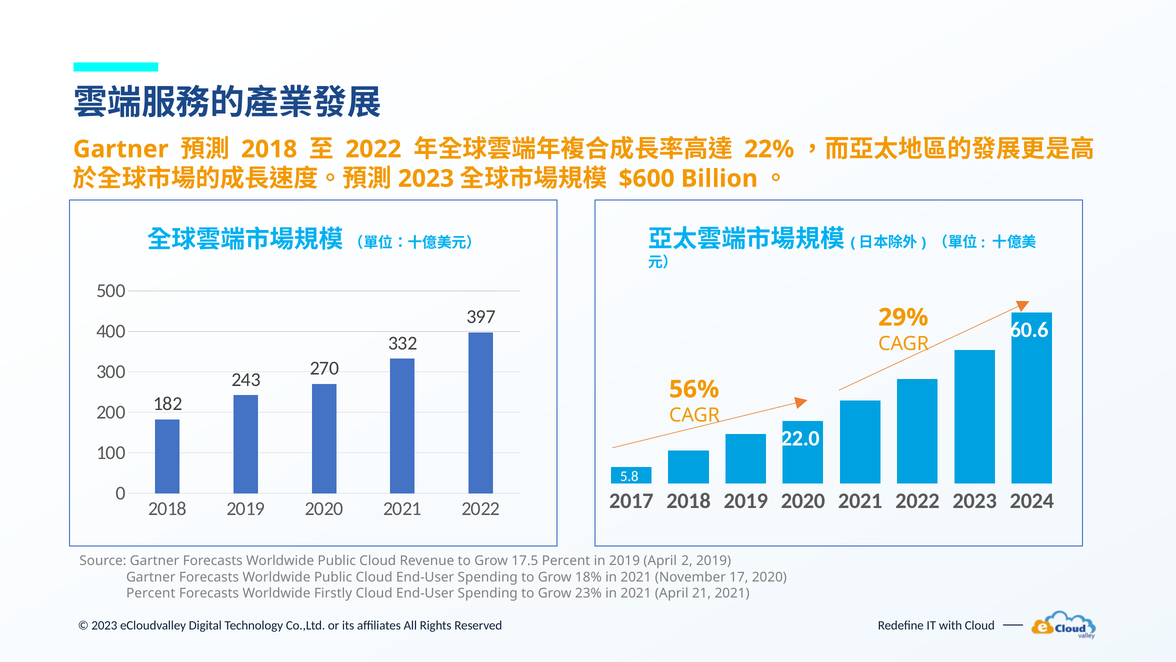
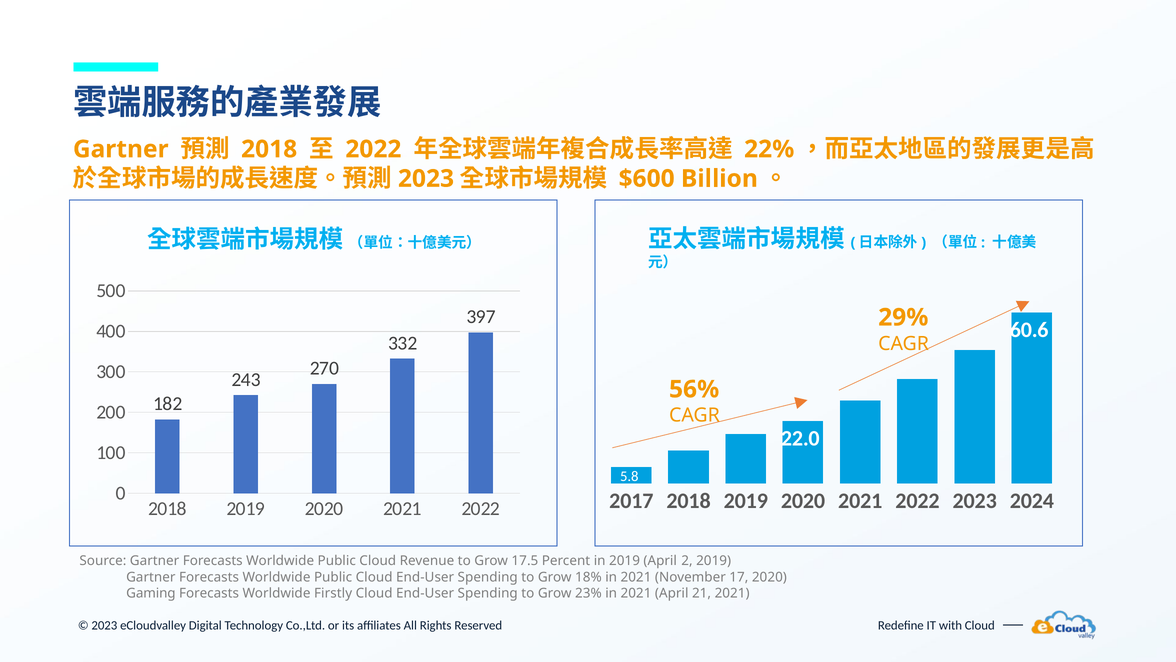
Percent: Percent -> Gaming (151, 593)
